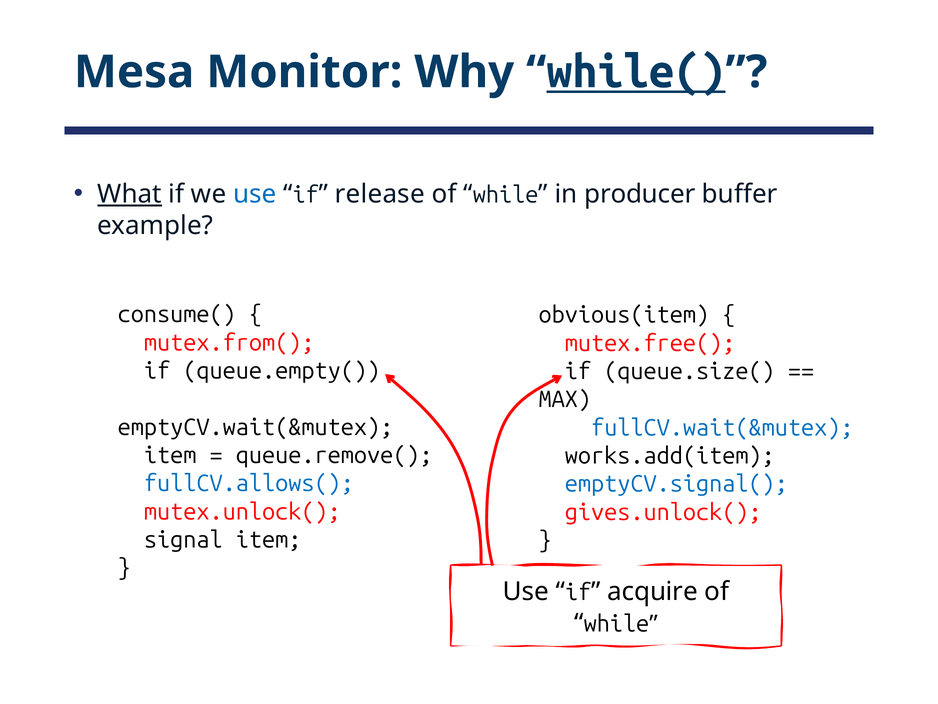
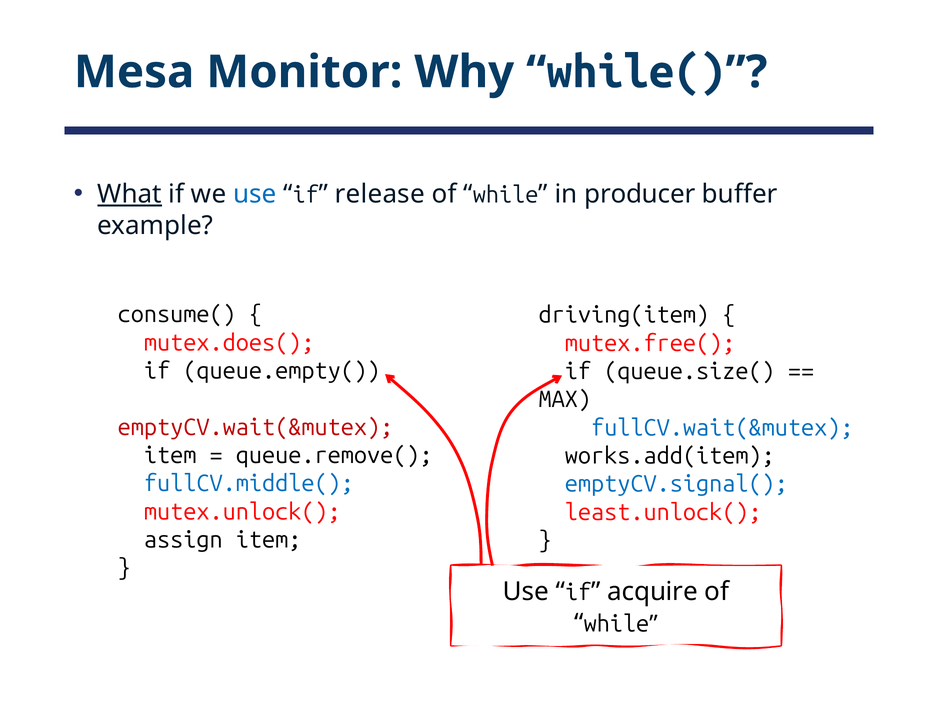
while( underline: present -> none (636, 72)
obvious(item: obvious(item -> driving(item (624, 315)
mutex.from(: mutex.from( -> mutex.does( (229, 343)
emptyCV.wait(&mutex colour: black -> red (256, 427)
fullCV.allows(: fullCV.allows( -> fullCV.middle( (249, 483)
gives.unlock(: gives.unlock( -> least.unlock( (663, 512)
signal: signal -> assign (183, 540)
